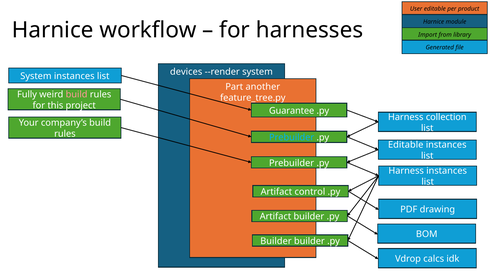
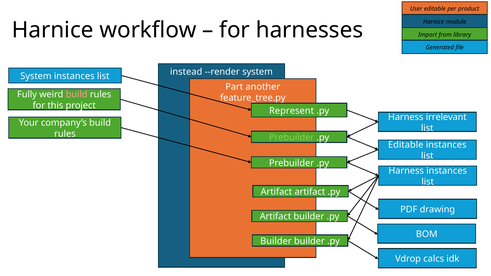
devices: devices -> instead (186, 72)
Guarantee: Guarantee -> Represent (292, 111)
collection: collection -> irrelevant (446, 117)
Prebuilder colour: light blue -> light green (292, 138)
Artifact control: control -> artifact (310, 192)
